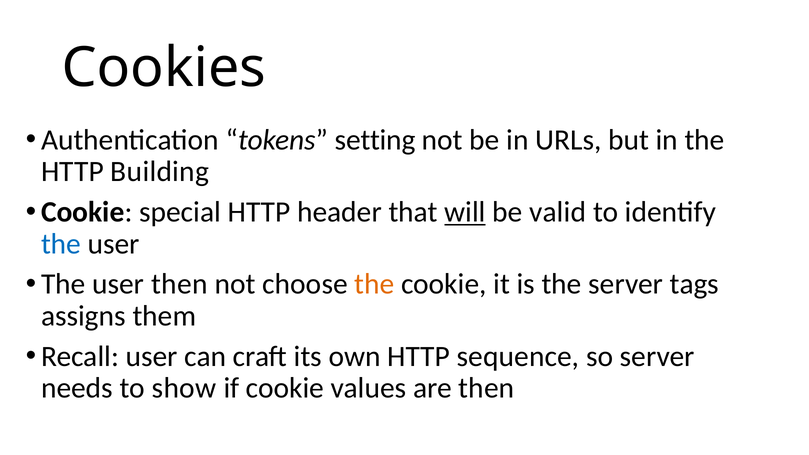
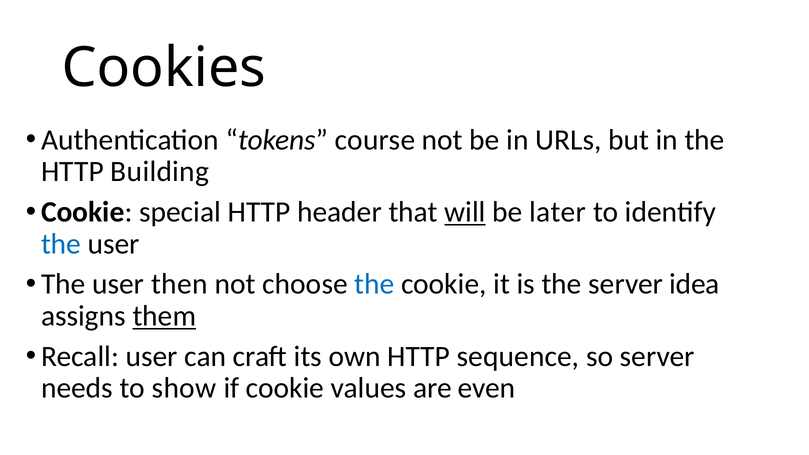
setting: setting -> course (375, 140)
valid: valid -> later (558, 212)
the colour: orange -> blue (374, 284)
tags: tags -> idea (694, 284)
them underline: none -> present (164, 316)
are then: then -> even (487, 388)
